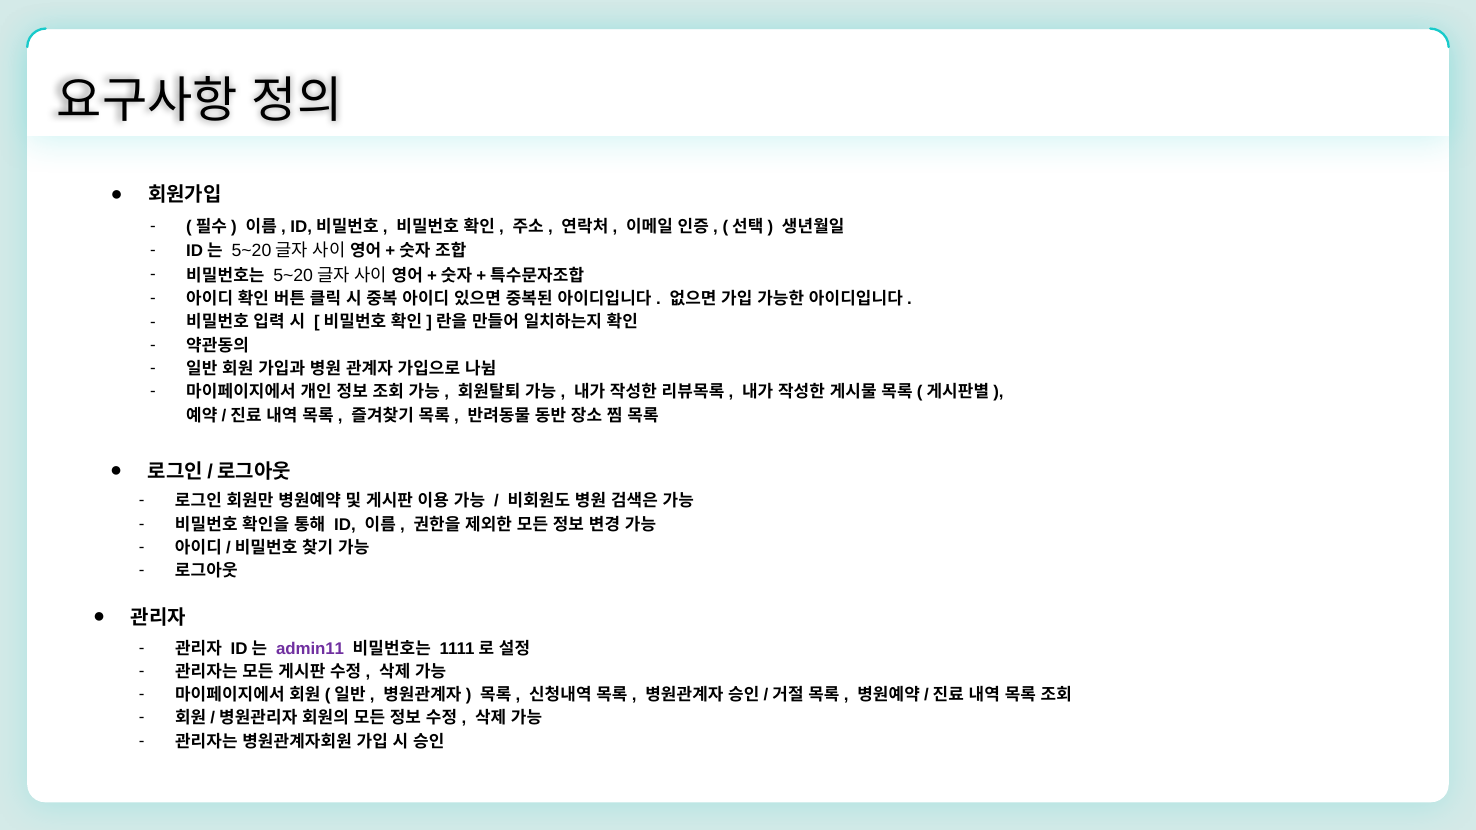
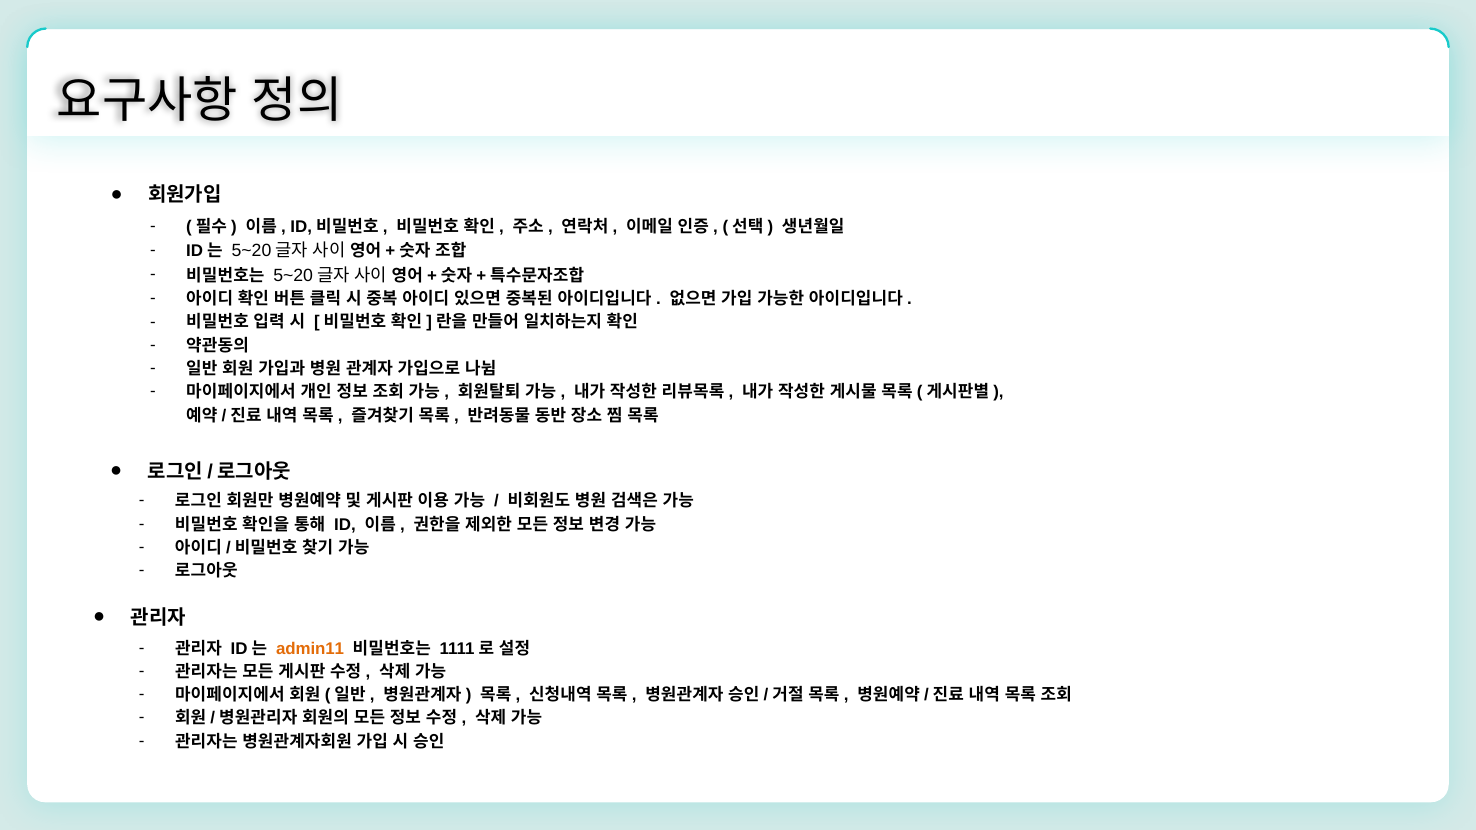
admin11 colour: purple -> orange (310, 649)
